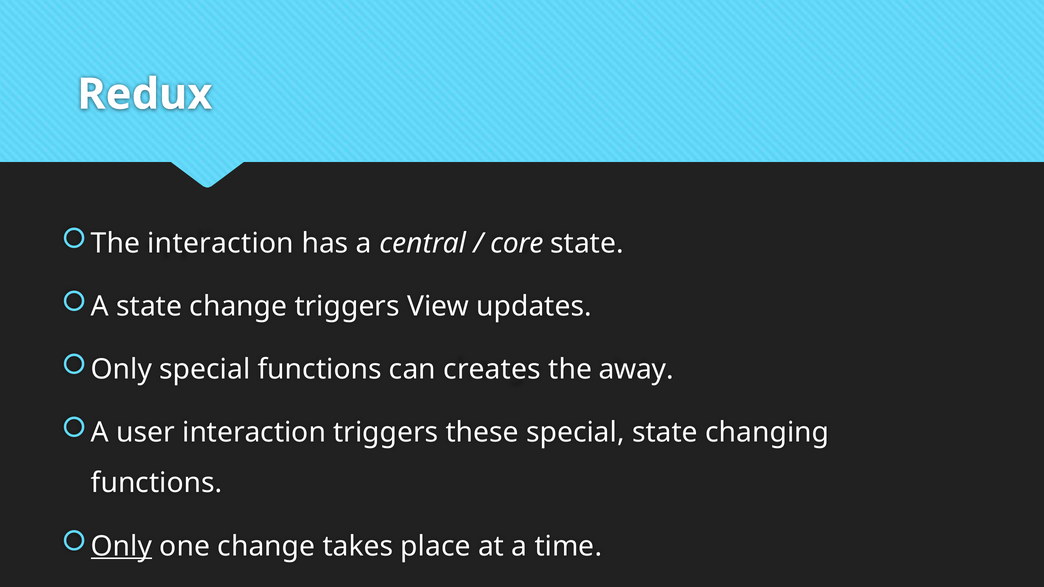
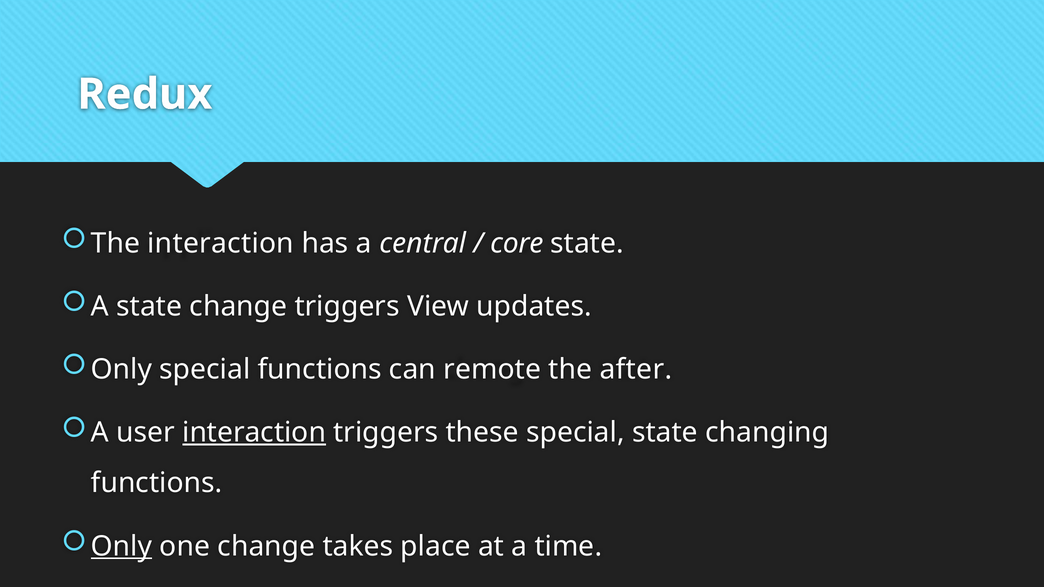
creates: creates -> remote (492, 369)
away: away -> after (636, 369)
interaction underline: none -> present (254, 433)
